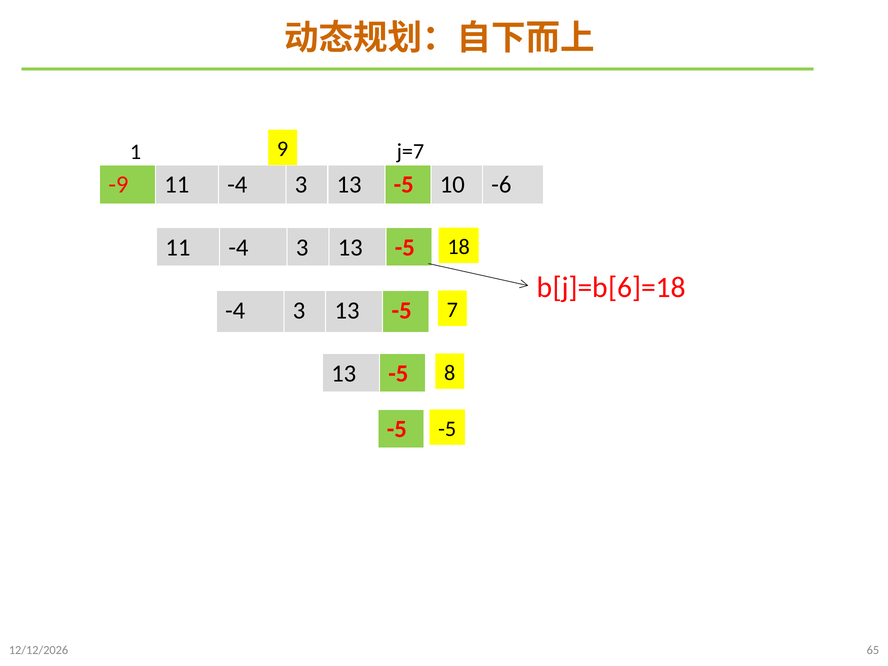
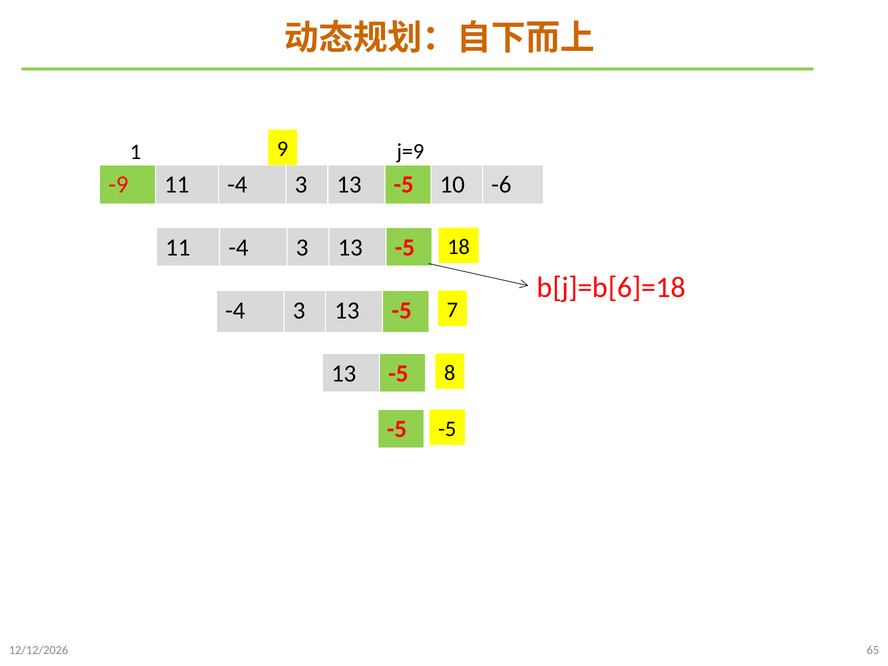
j=7: j=7 -> j=9 (410, 152)
